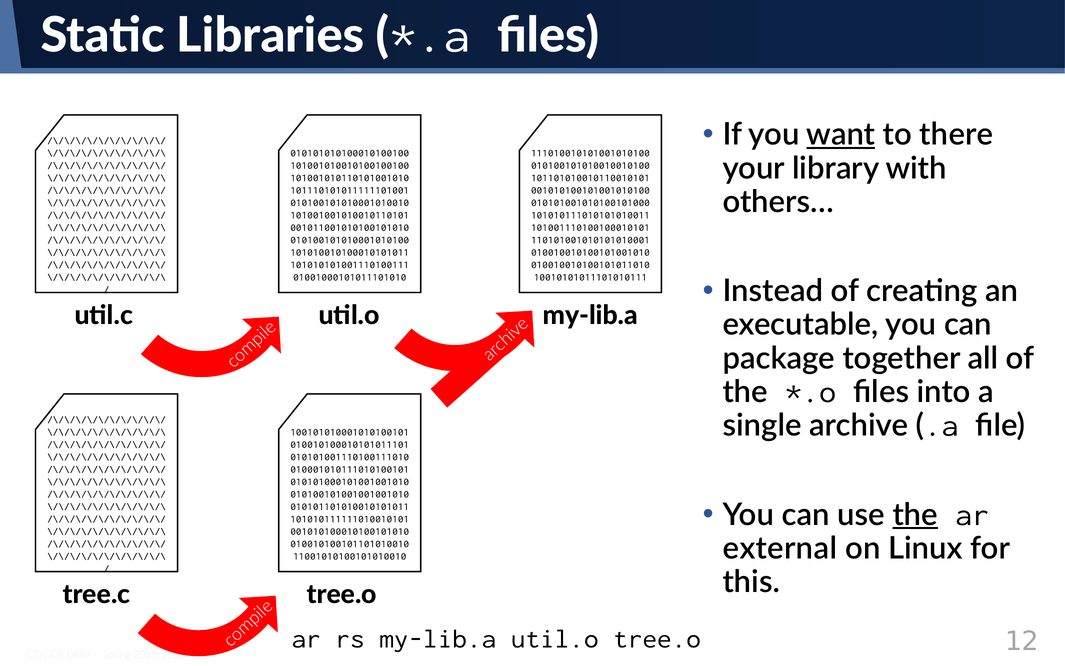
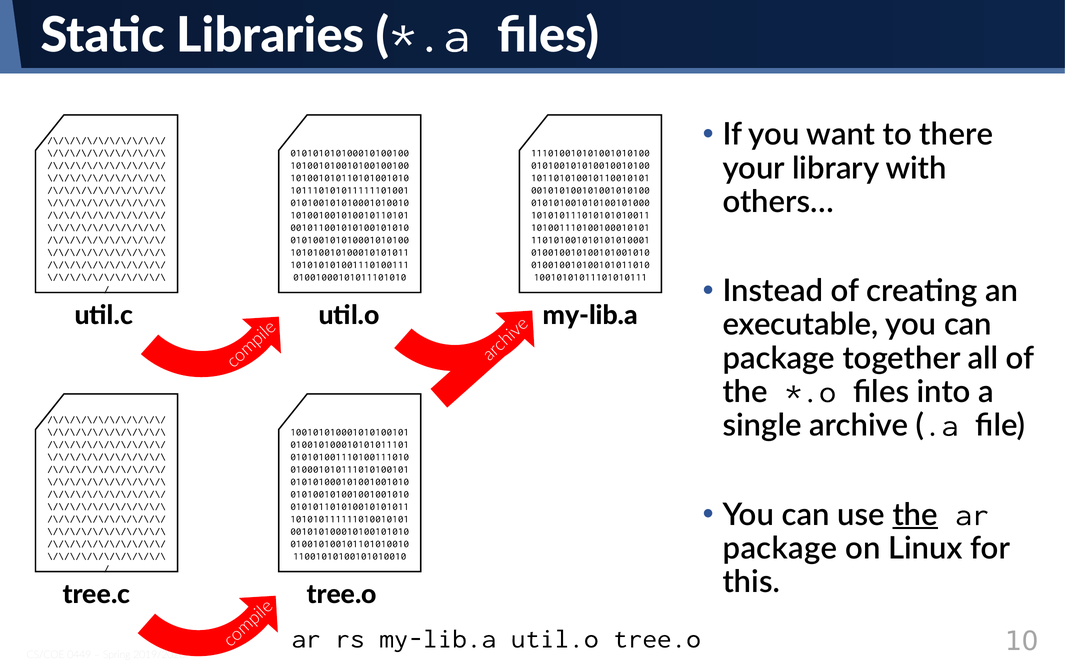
want underline: present -> none (841, 135)
external: external -> package (780, 548)
12: 12 -> 10 (1022, 641)
